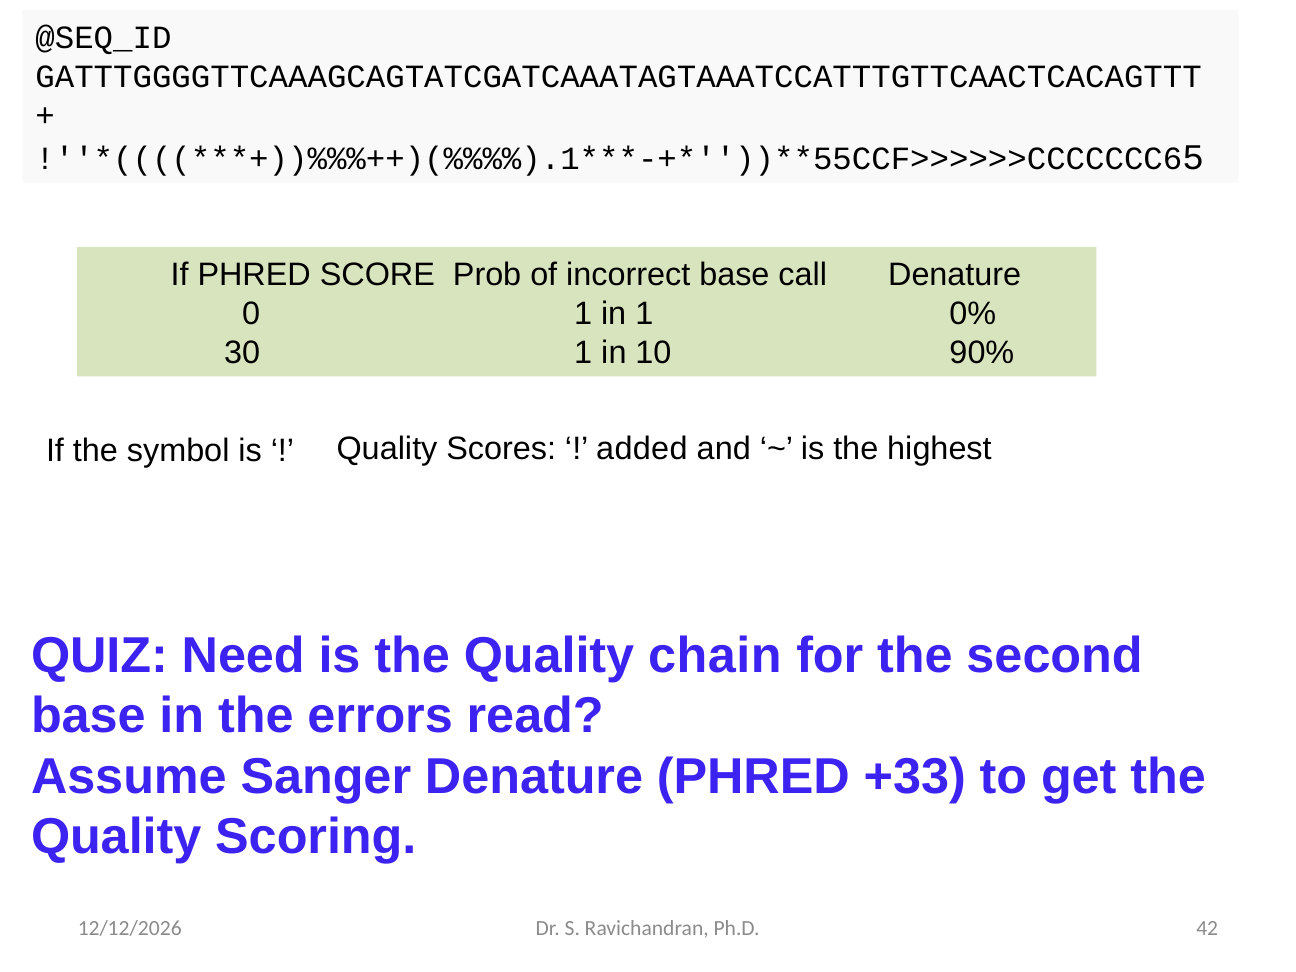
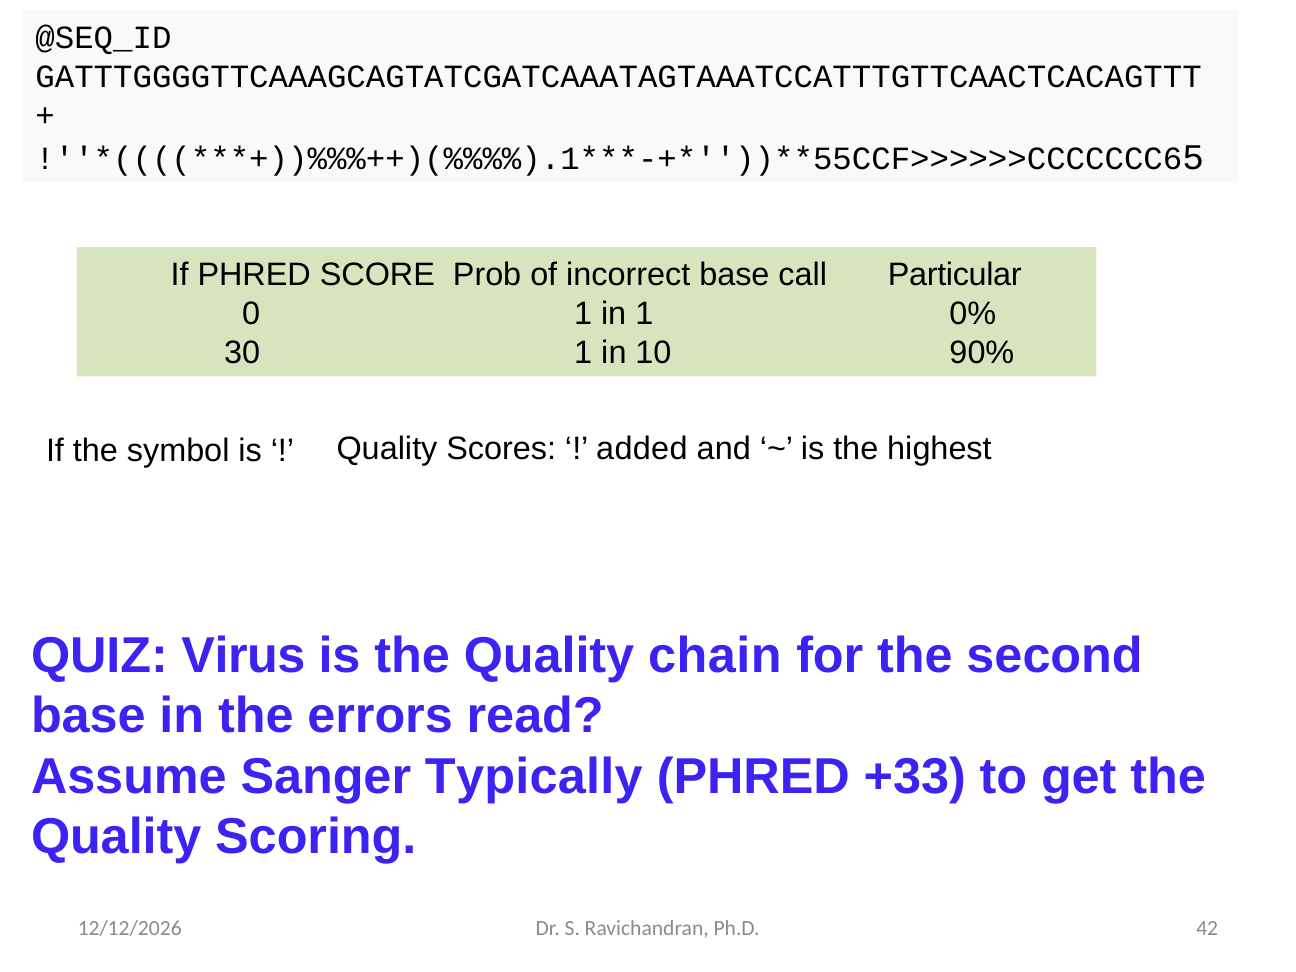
call Denature: Denature -> Particular (955, 275)
Need: Need -> Virus (243, 656)
Sanger Denature: Denature -> Typically (534, 777)
